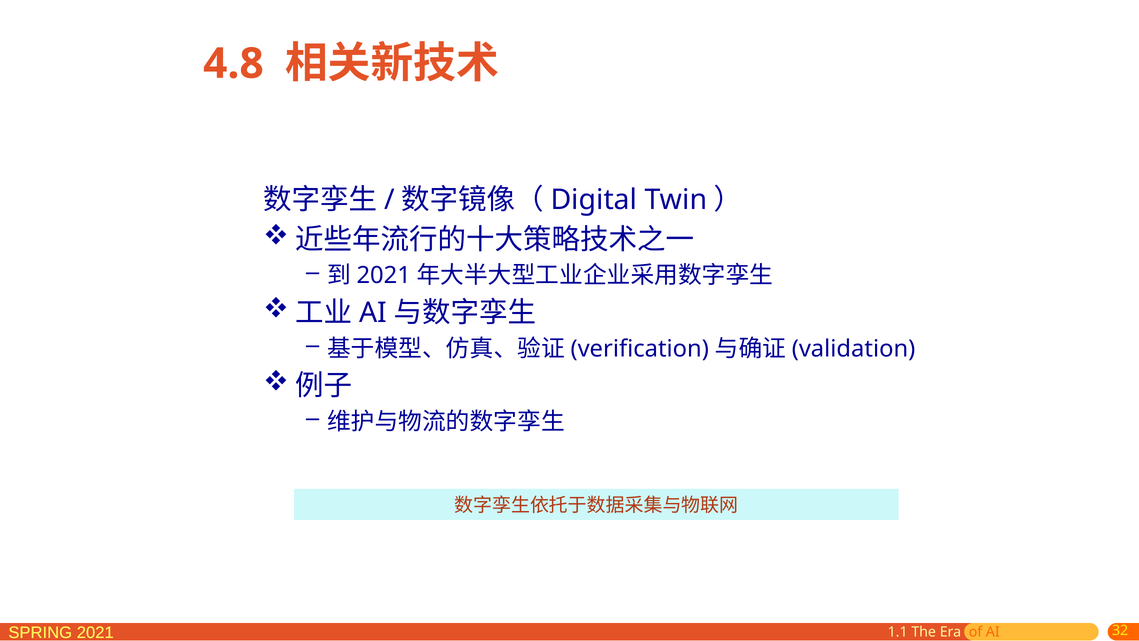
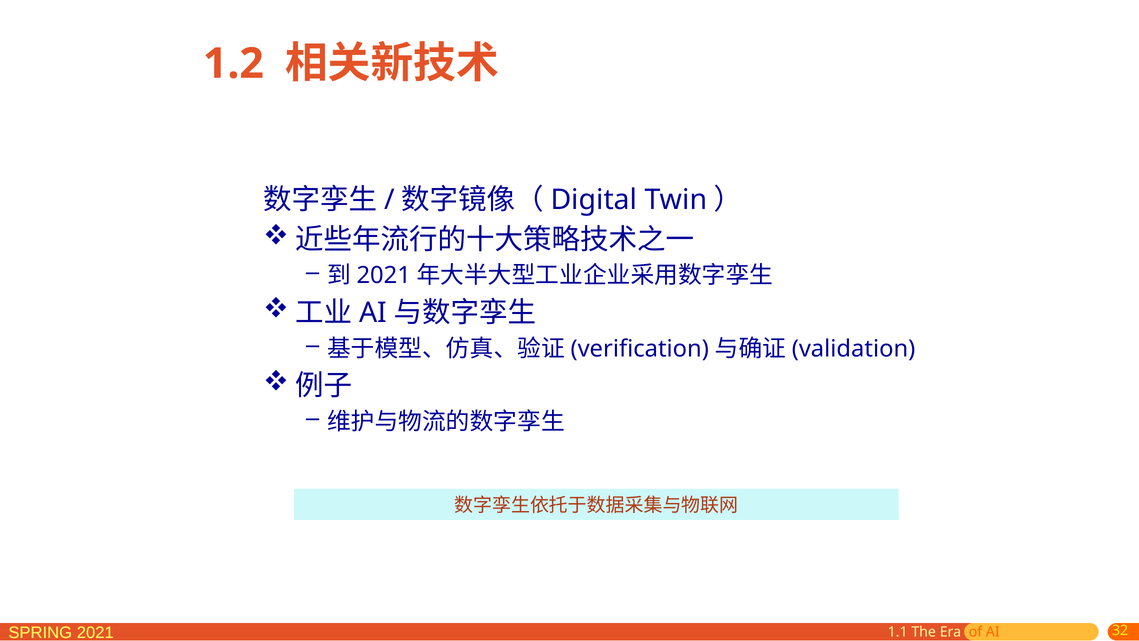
4.8: 4.8 -> 1.2 (233, 64)
